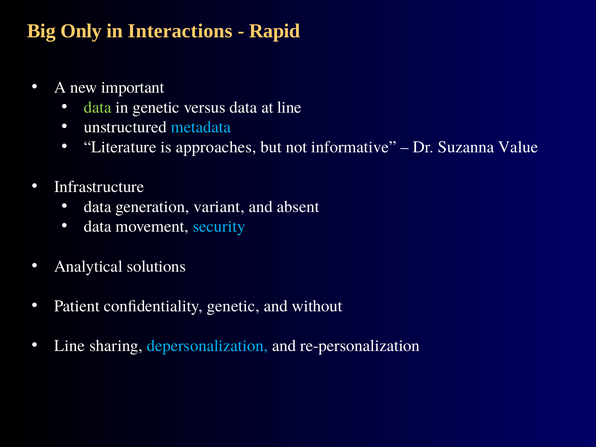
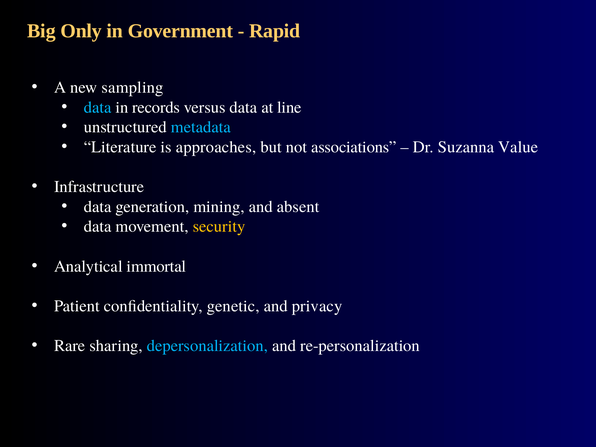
Interactions: Interactions -> Government (180, 31)
important: important -> sampling (133, 87)
data colour: light green -> light blue (98, 107)
in genetic: genetic -> records (156, 107)
informative: informative -> associations (354, 147)
variant: variant -> mining (219, 207)
security colour: light blue -> yellow (219, 226)
solutions: solutions -> immortal (156, 266)
without: without -> privacy (317, 306)
Line: Line -> Rare (70, 346)
